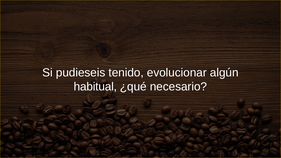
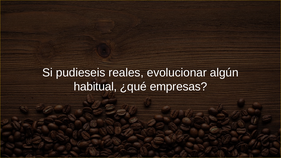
tenido: tenido -> reales (126, 73)
necesario: necesario -> empresas (178, 87)
